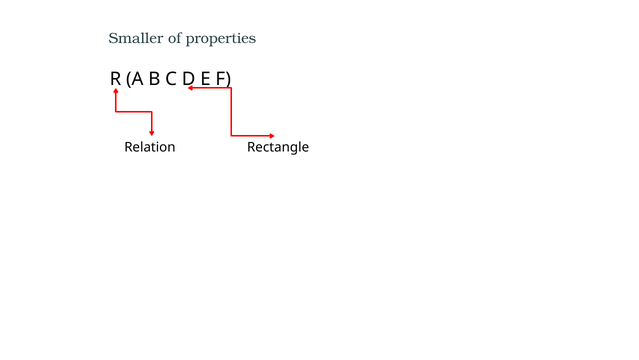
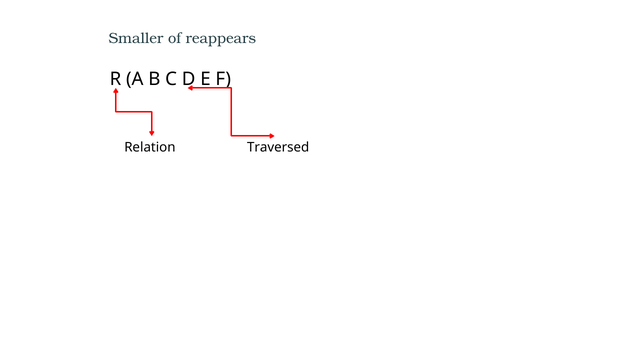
properties: properties -> reappears (221, 38)
Rectangle: Rectangle -> Traversed (278, 147)
